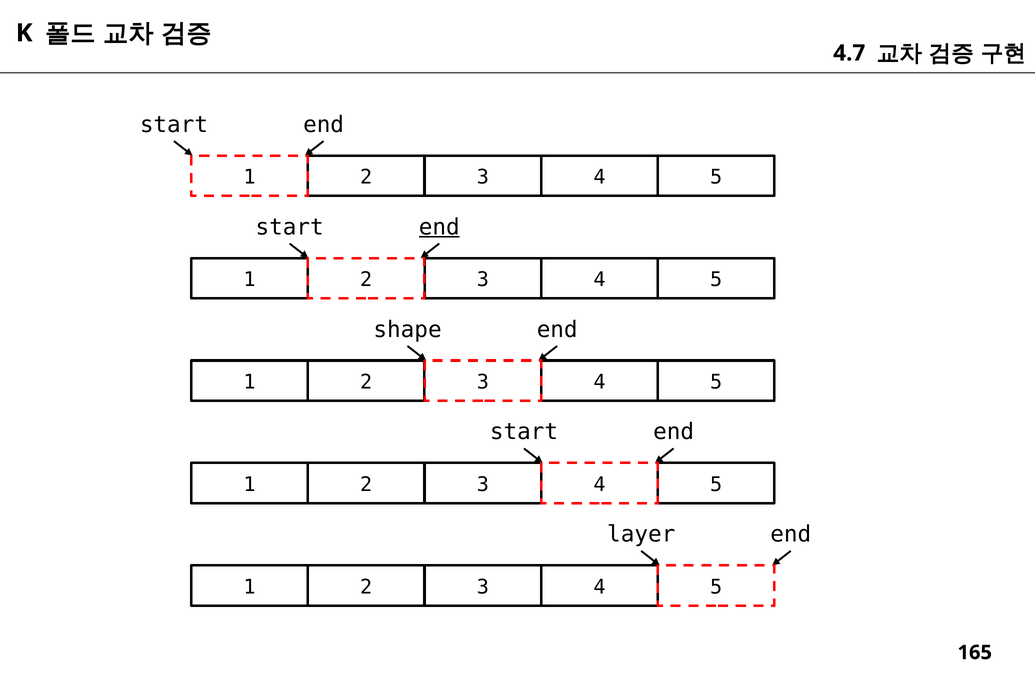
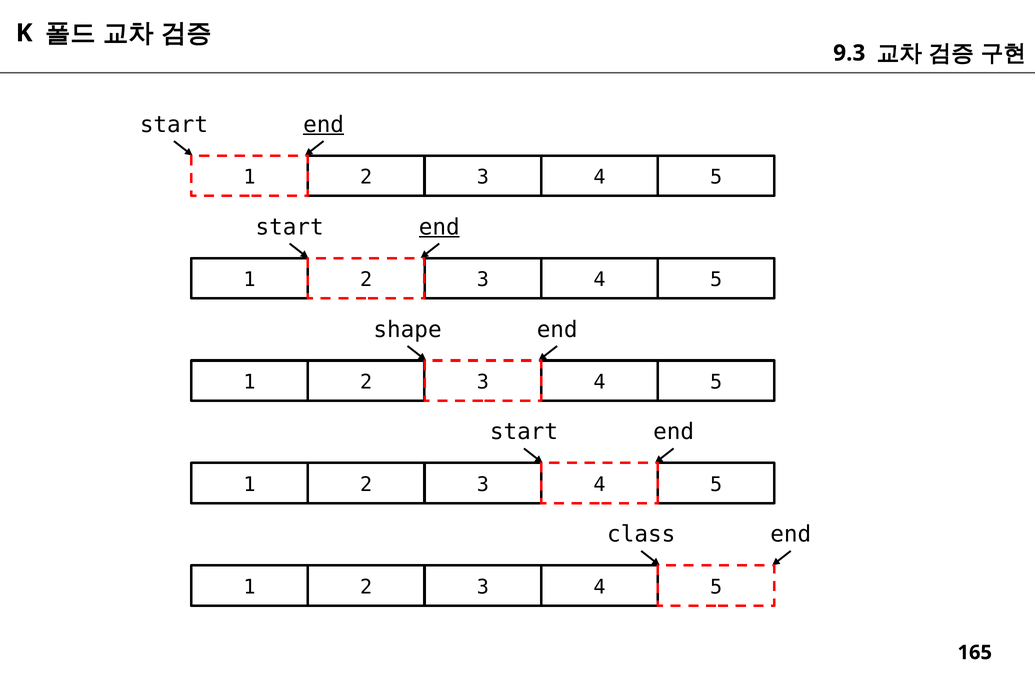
4.7: 4.7 -> 9.3 (849, 53)
end underline: none -> present (324, 125)
layer: layer -> class (641, 534)
